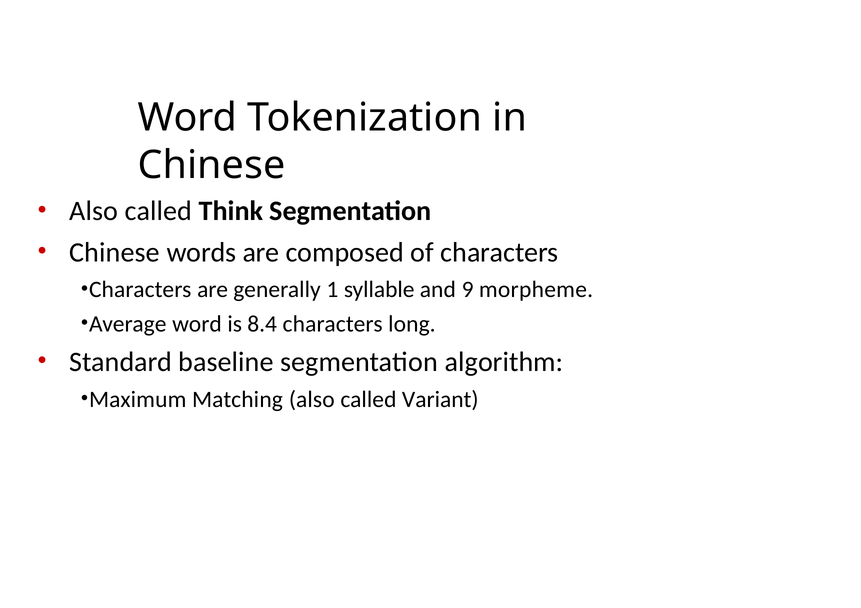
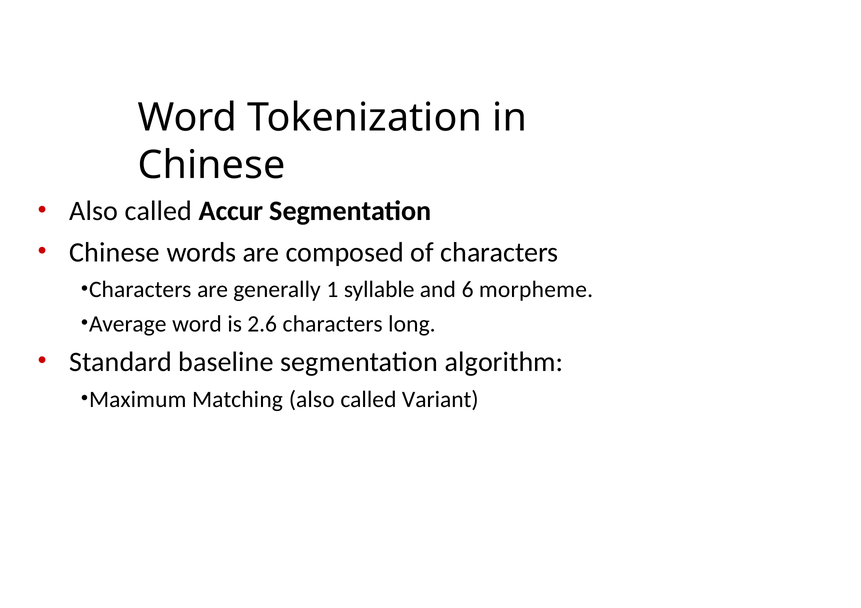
Think: Think -> Accur (231, 211)
9: 9 -> 6 (468, 290)
8.4: 8.4 -> 2.6 (262, 324)
